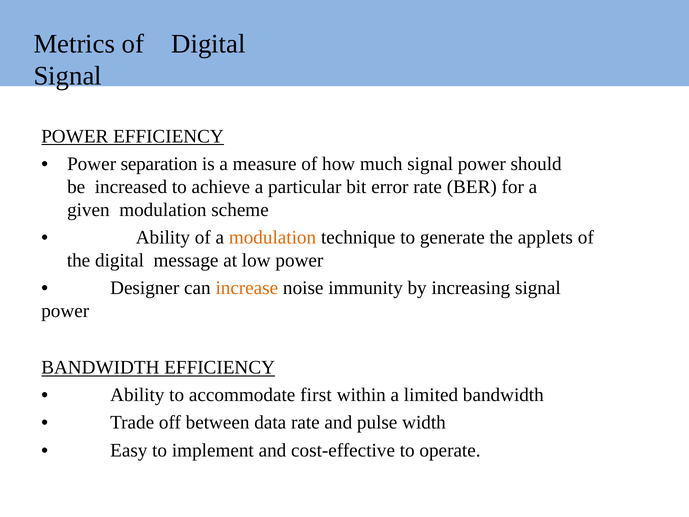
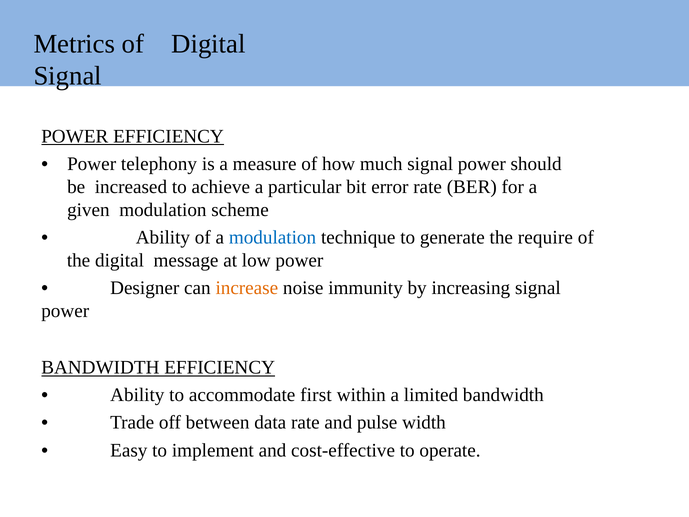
separation: separation -> telephony (159, 164)
modulation colour: orange -> blue (272, 237)
applets: applets -> require (545, 237)
